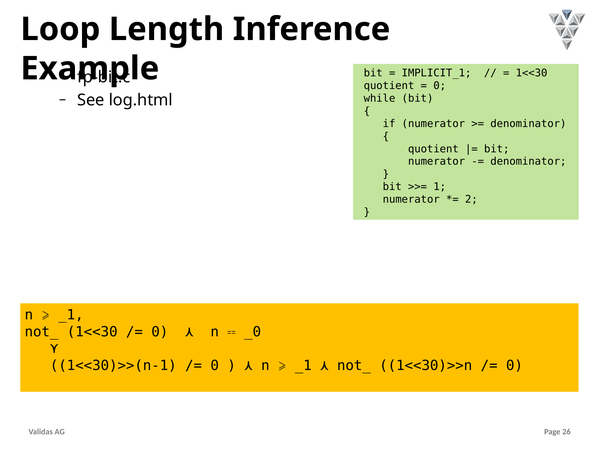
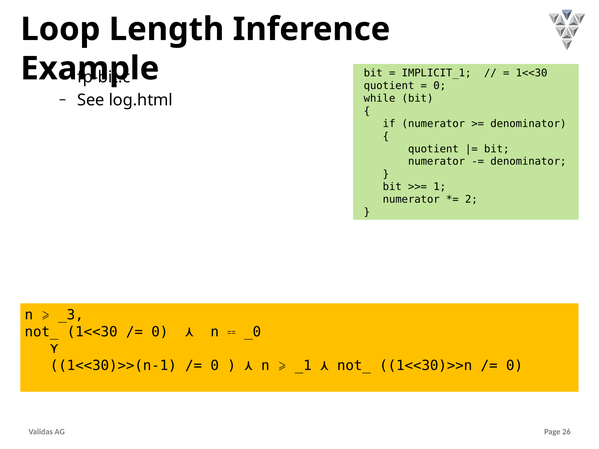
_1: _1 -> _3 (71, 315)
